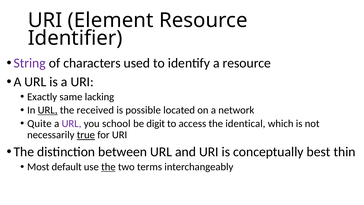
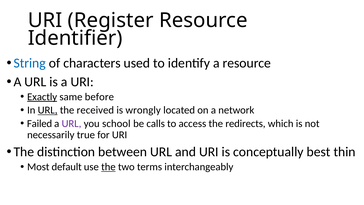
Element: Element -> Register (111, 20)
String colour: purple -> blue (30, 63)
Exactly underline: none -> present (42, 97)
lacking: lacking -> before (99, 97)
possible: possible -> wrongly (143, 110)
Quite: Quite -> Failed (40, 123)
digit: digit -> calls (156, 123)
identical: identical -> redirects (245, 123)
true underline: present -> none (86, 135)
